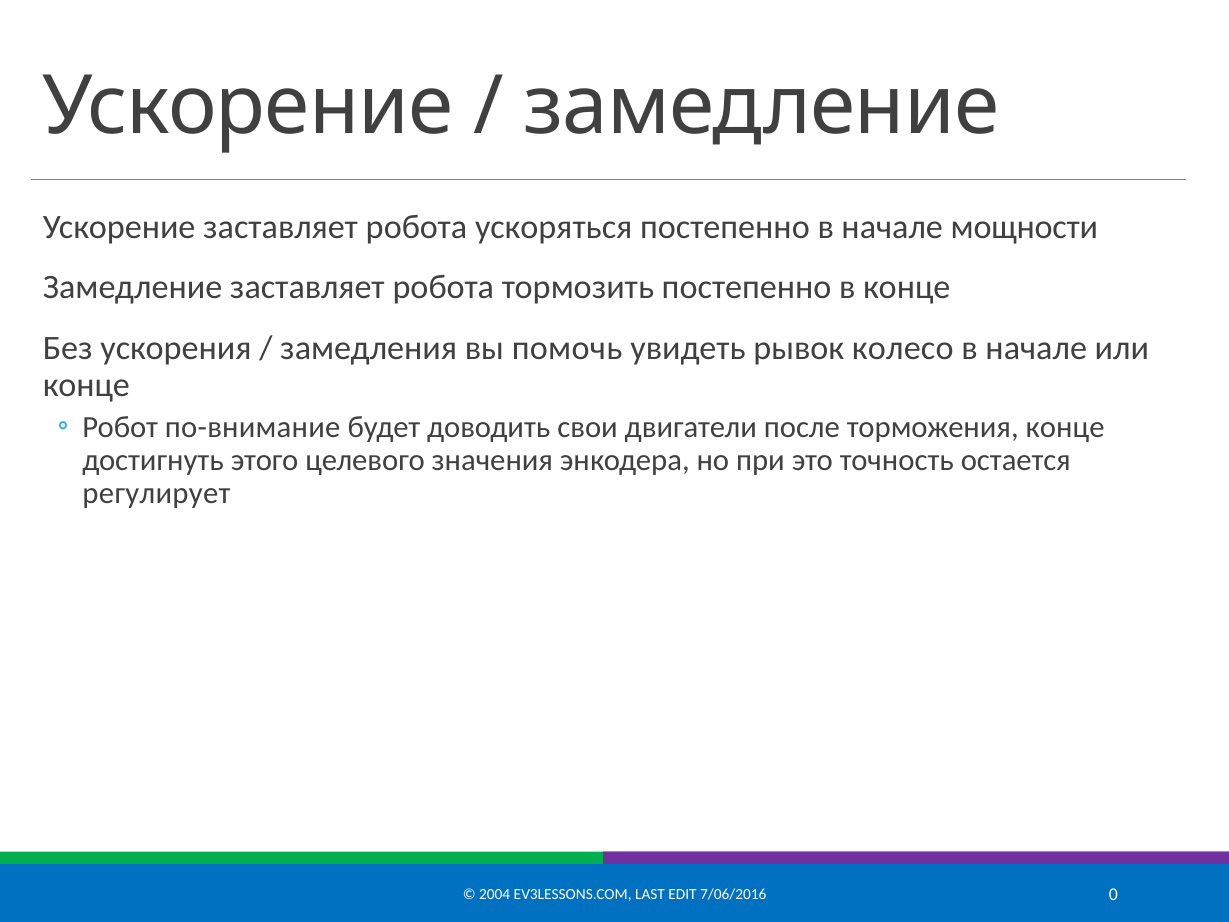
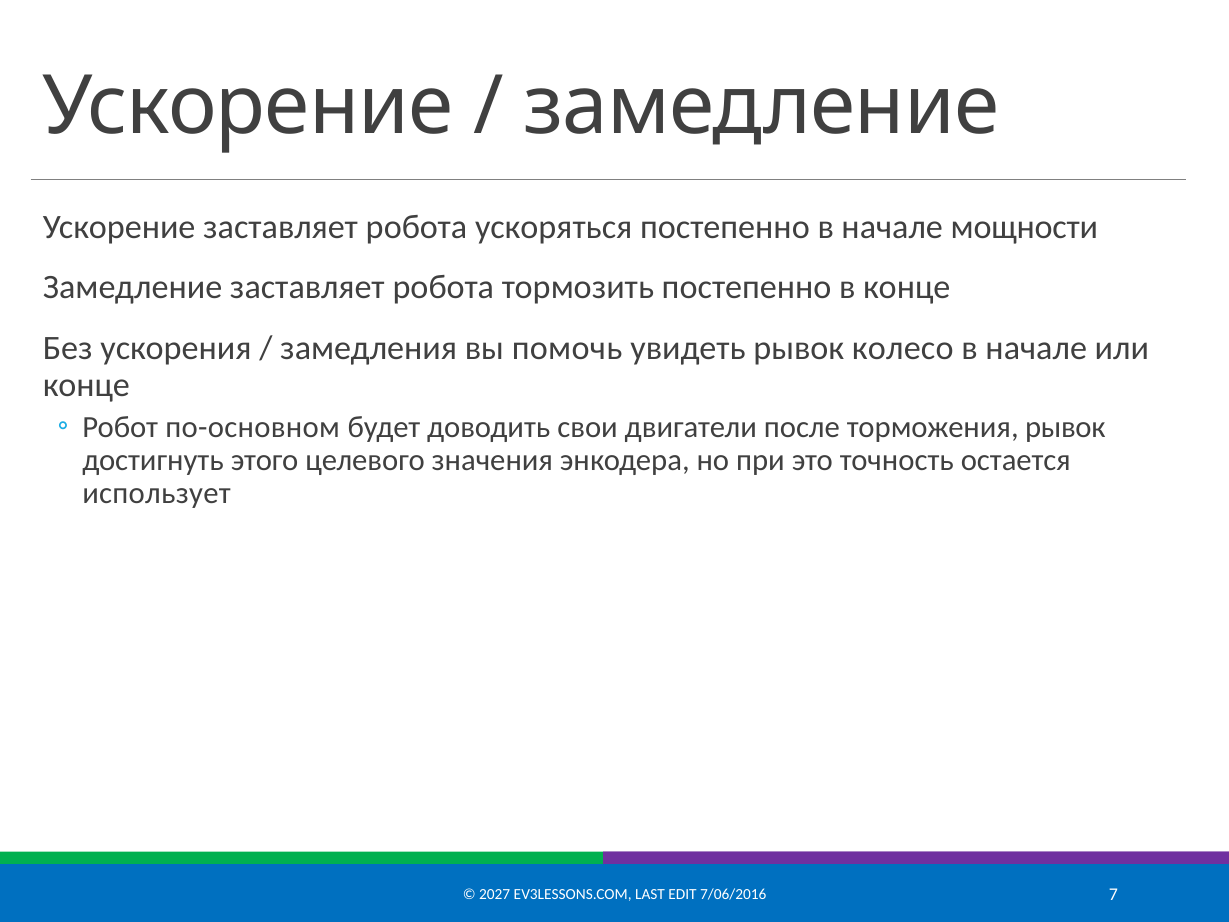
по-внимание: по-внимание -> по-основном (253, 427)
торможения конце: конце -> рывок (1065, 427)
регулирует: регулирует -> использует (157, 493)
2004: 2004 -> 2027 (495, 894)
0: 0 -> 7 (1113, 894)
